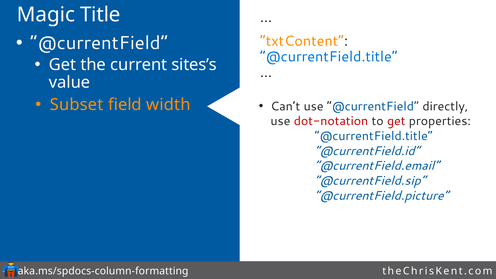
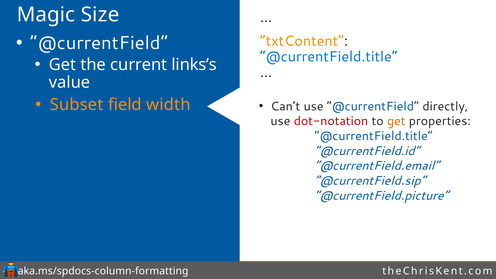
Title: Title -> Size (100, 15)
sites’s: sites’s -> links’s (194, 65)
get colour: red -> orange (396, 121)
